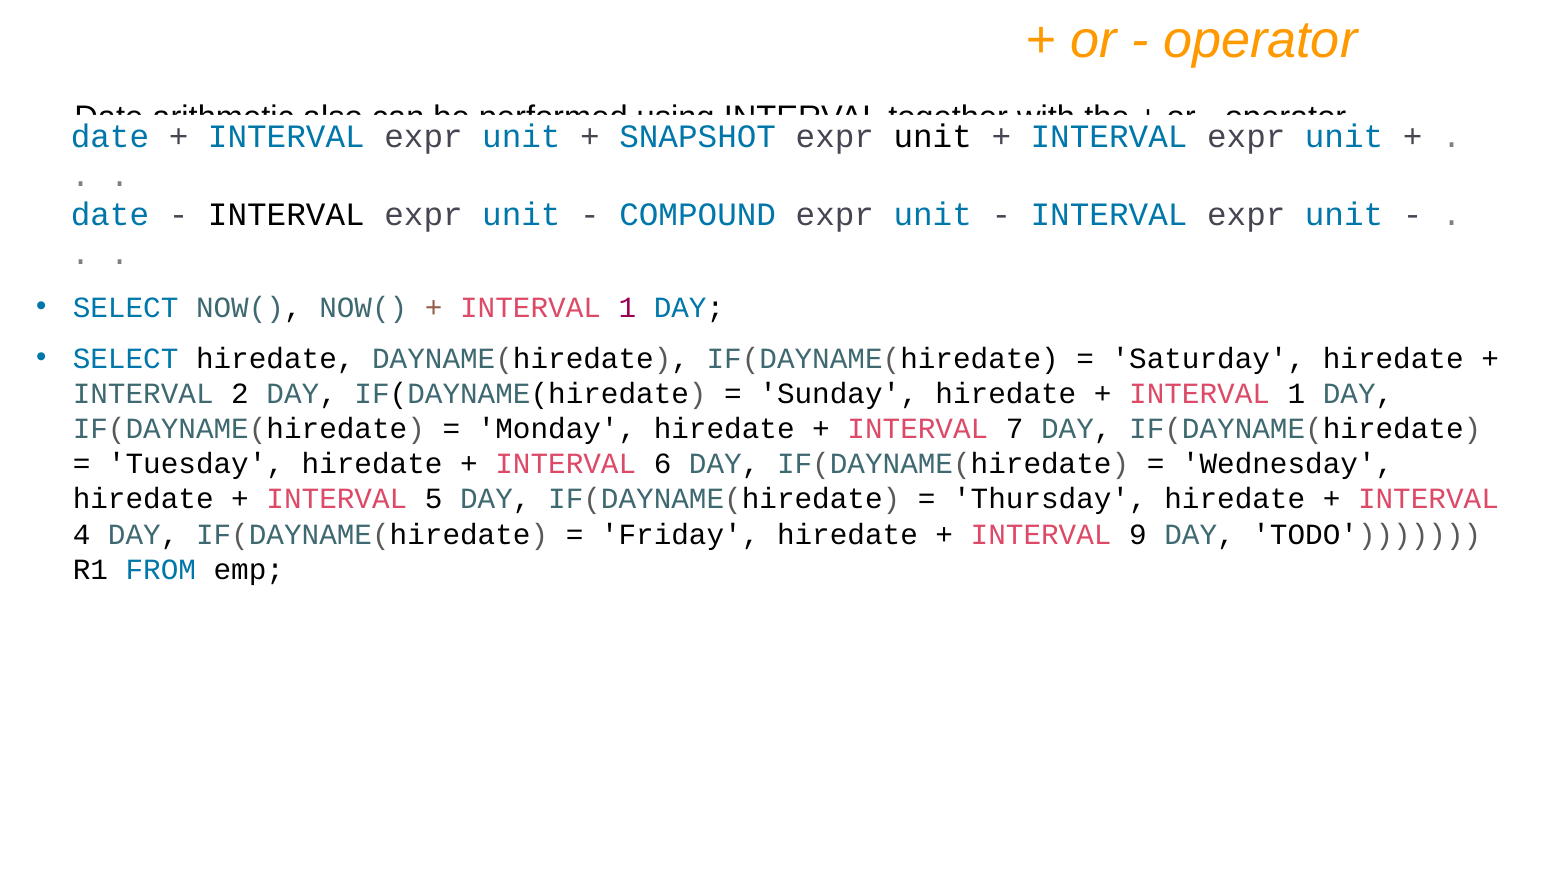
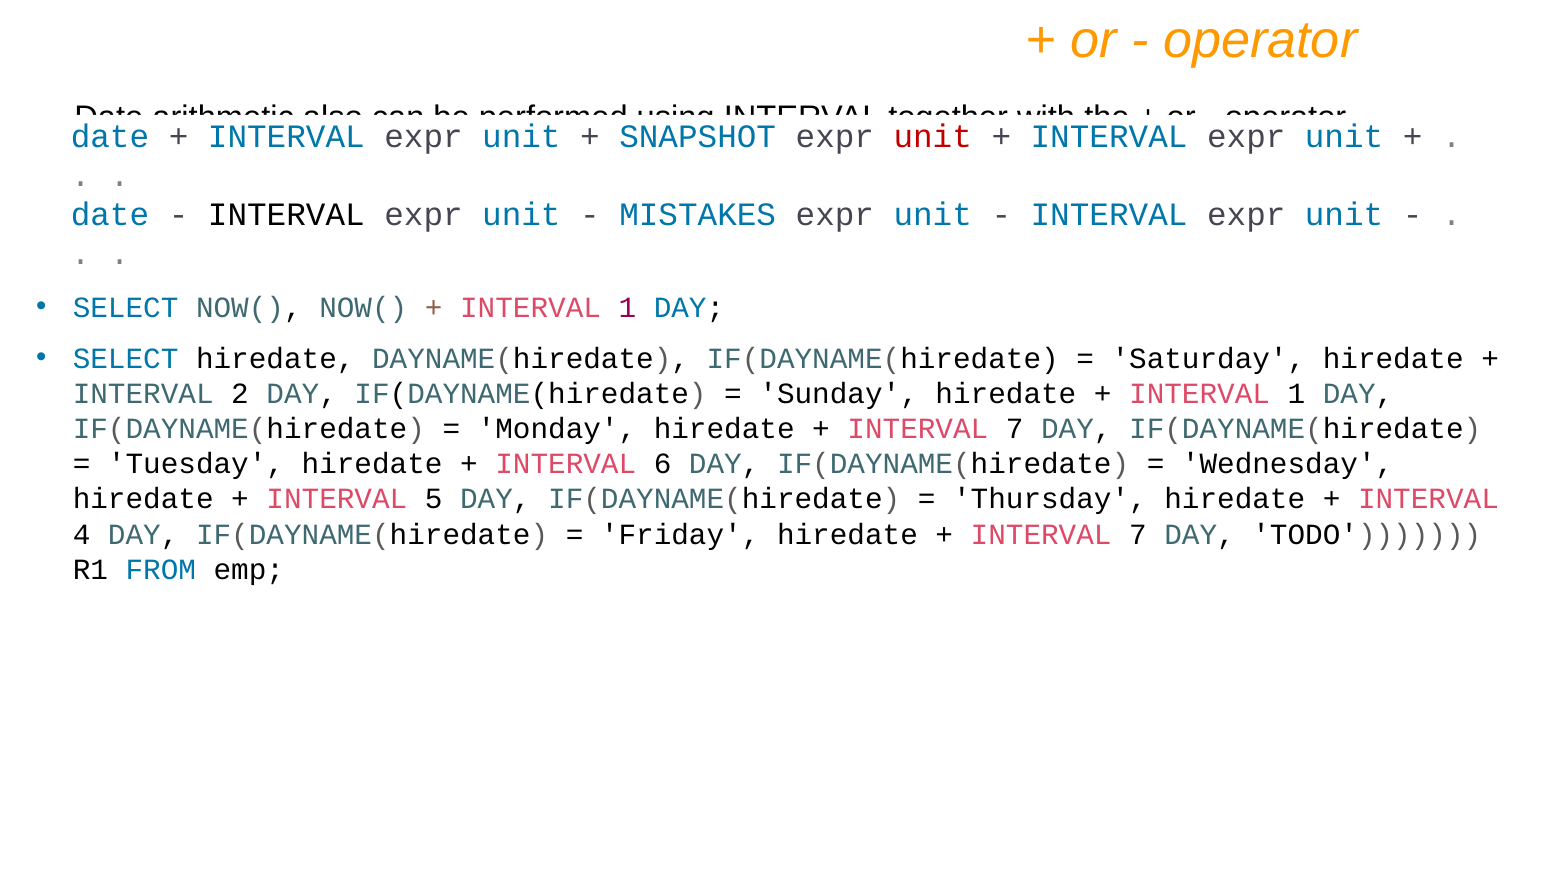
unit colour: black -> red (933, 137)
COMPOUND: COMPOUND -> MISTAKES (698, 215)
9: 9 -> 7 (1138, 535)
